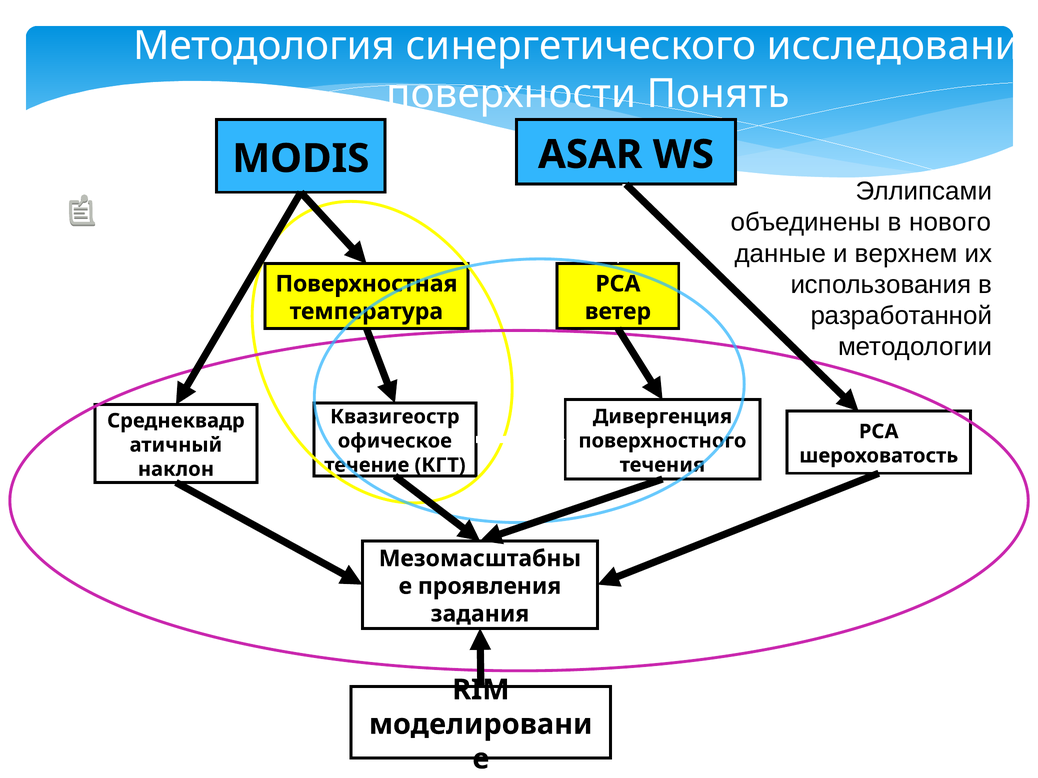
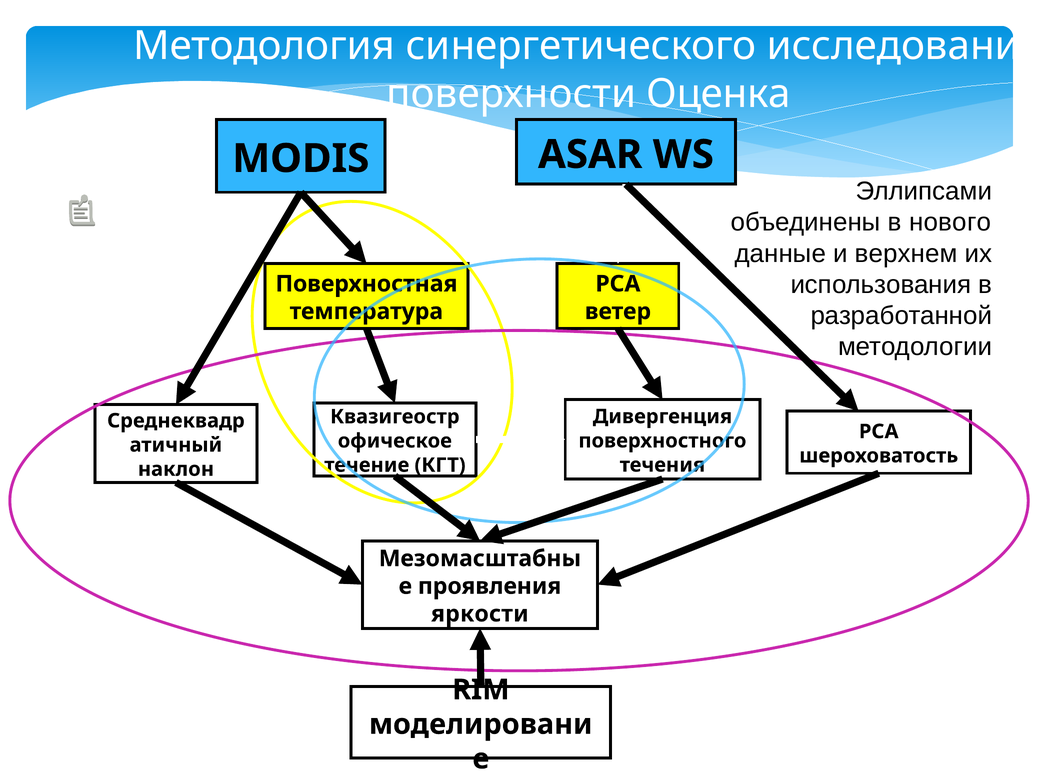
Понять: Понять -> Оценка (718, 94)
задания: задания -> яркости (480, 614)
